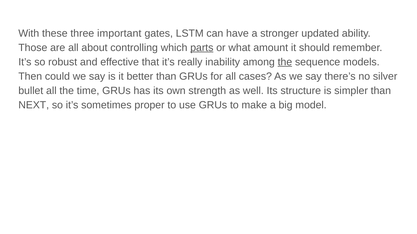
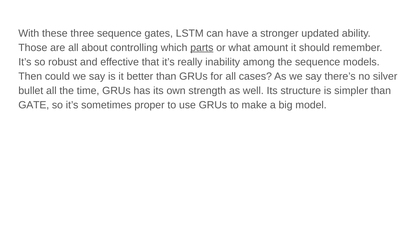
three important: important -> sequence (119, 33)
the underline: present -> none (285, 62)
NEXT: NEXT -> GATE (34, 105)
